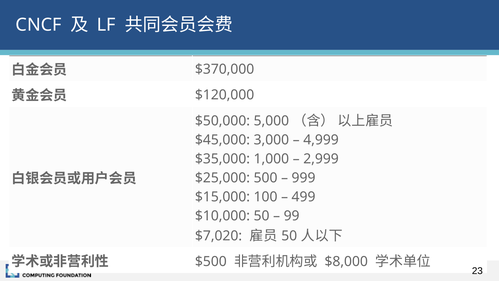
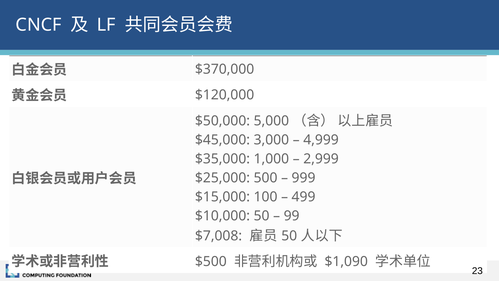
$7,020: $7,020 -> $7,008 (219, 236)
$8,000: $8,000 -> $1,090 (346, 261)
